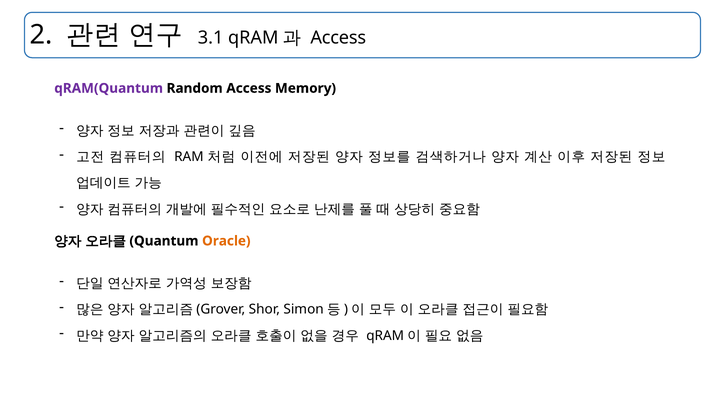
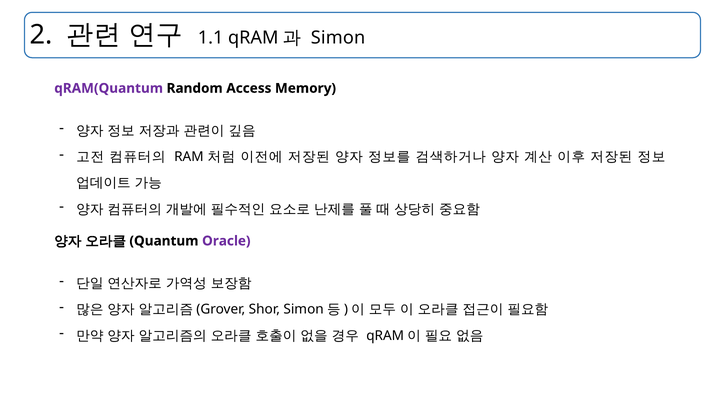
3.1: 3.1 -> 1.1 (211, 38)
Access: Access -> Simon (338, 38)
Oracle colour: orange -> purple (226, 241)
